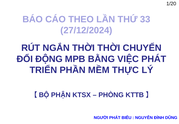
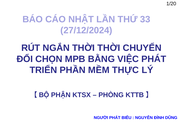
THEO: THEO -> NHẬT (81, 19)
ĐỘNG: ĐỘNG -> CHỌN (49, 59)
